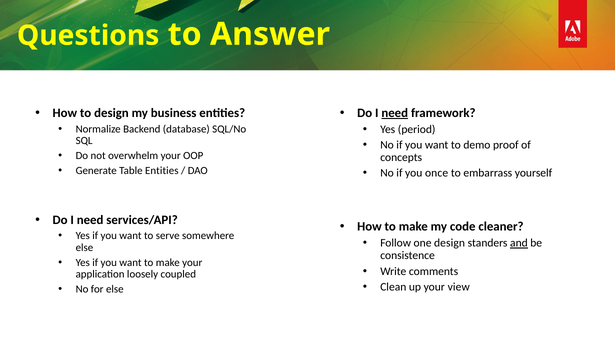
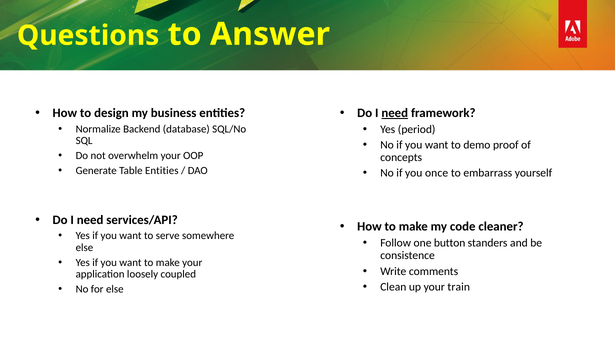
one design: design -> button (450, 243)
and underline: present -> none (519, 243)
view: view -> train (459, 287)
